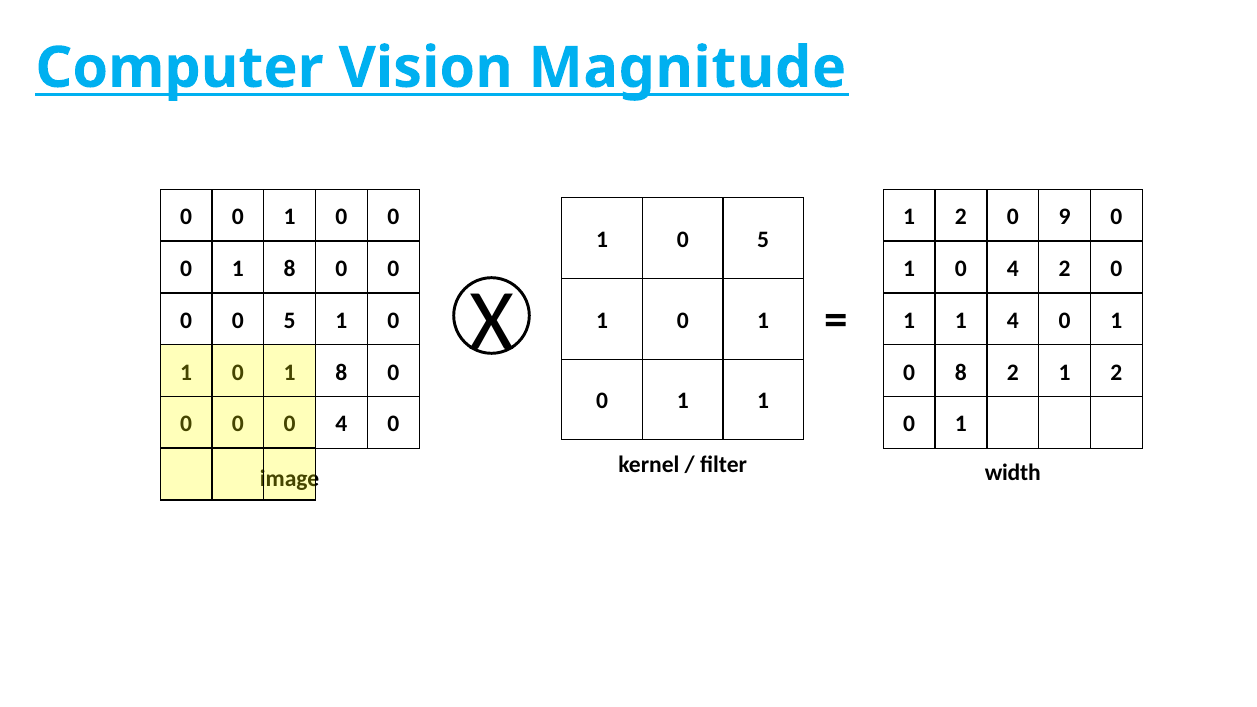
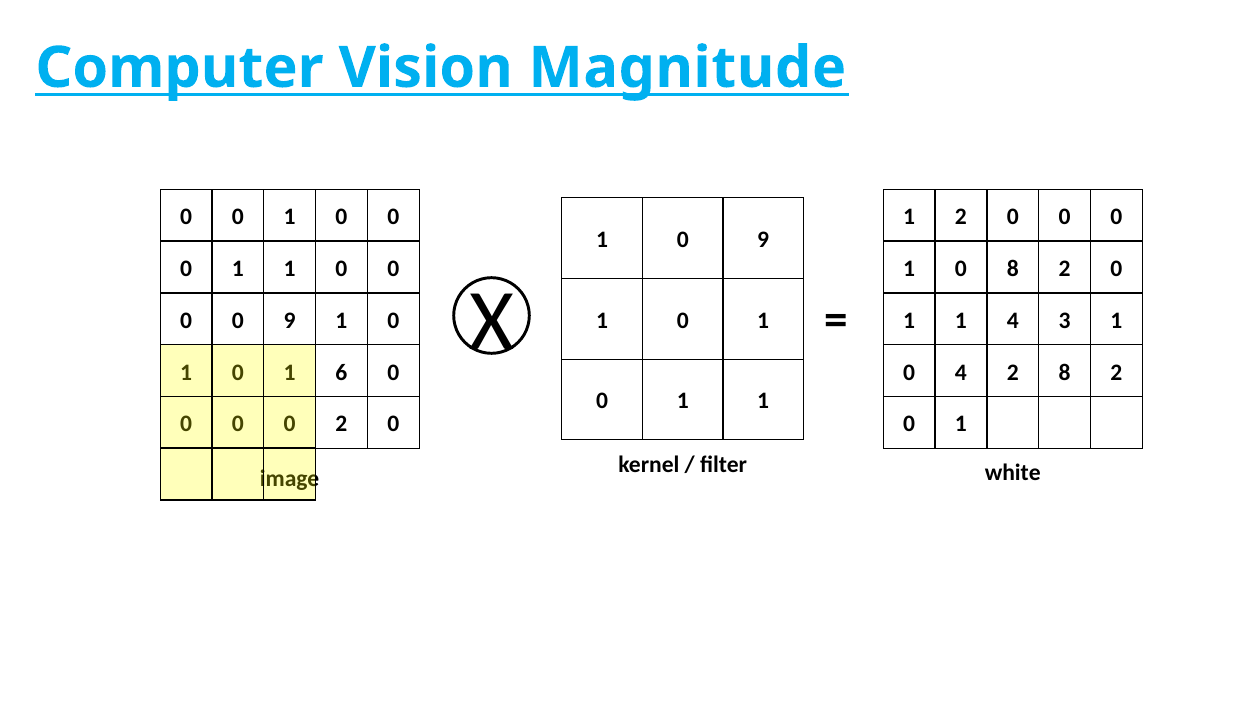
2 0 9: 9 -> 0 (1065, 217)
1 0 5: 5 -> 9 (763, 240)
8: 8 -> 1 (290, 269)
4: 4 -> 8 (1013, 269)
0 0 5: 5 -> 9 (290, 321)
1 4 0: 0 -> 3 (1065, 321)
8: 8 -> 6 (341, 372)
0 8: 8 -> 4 (961, 372)
2 1: 1 -> 8 (1065, 372)
4: 4 -> 2 (341, 424)
width: width -> white (1013, 473)
